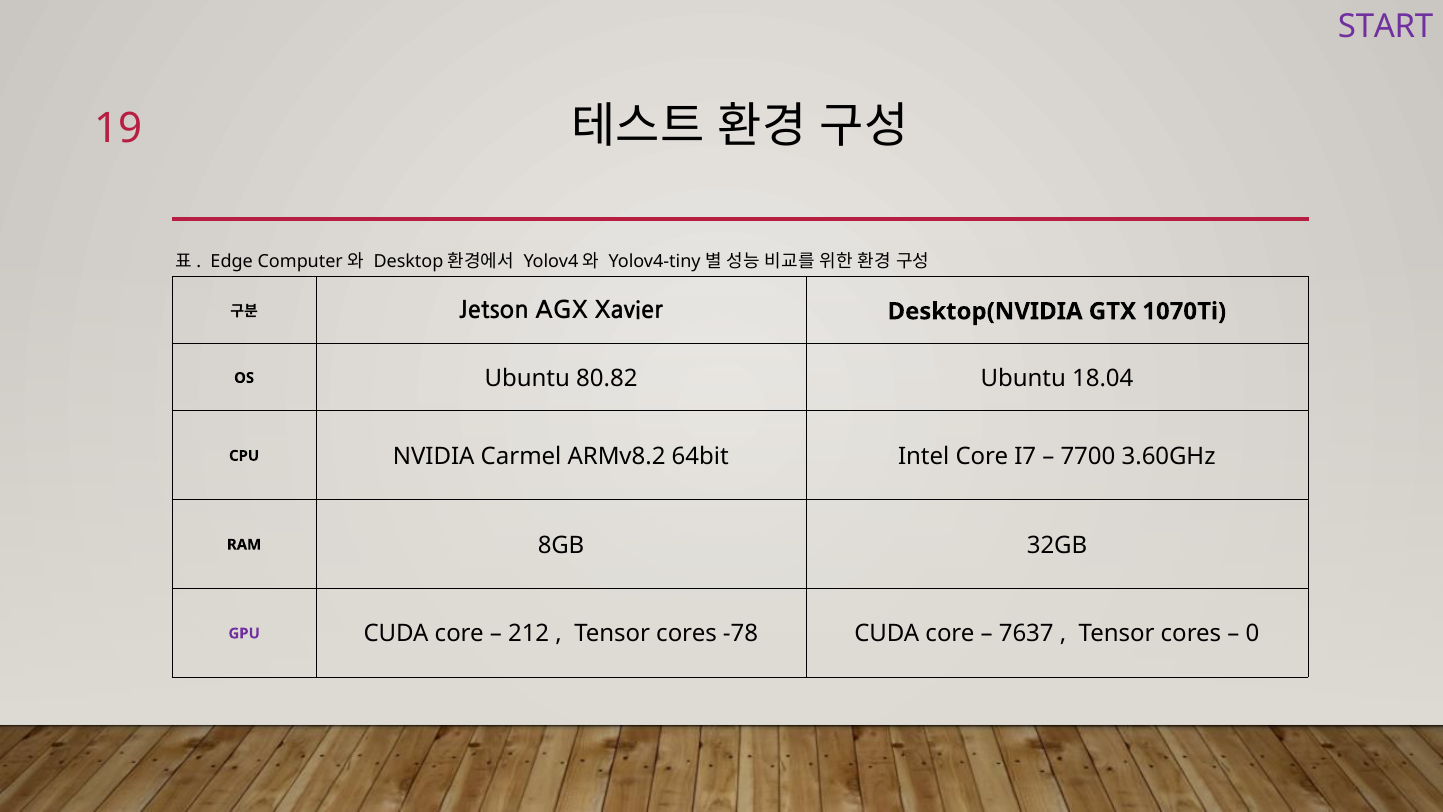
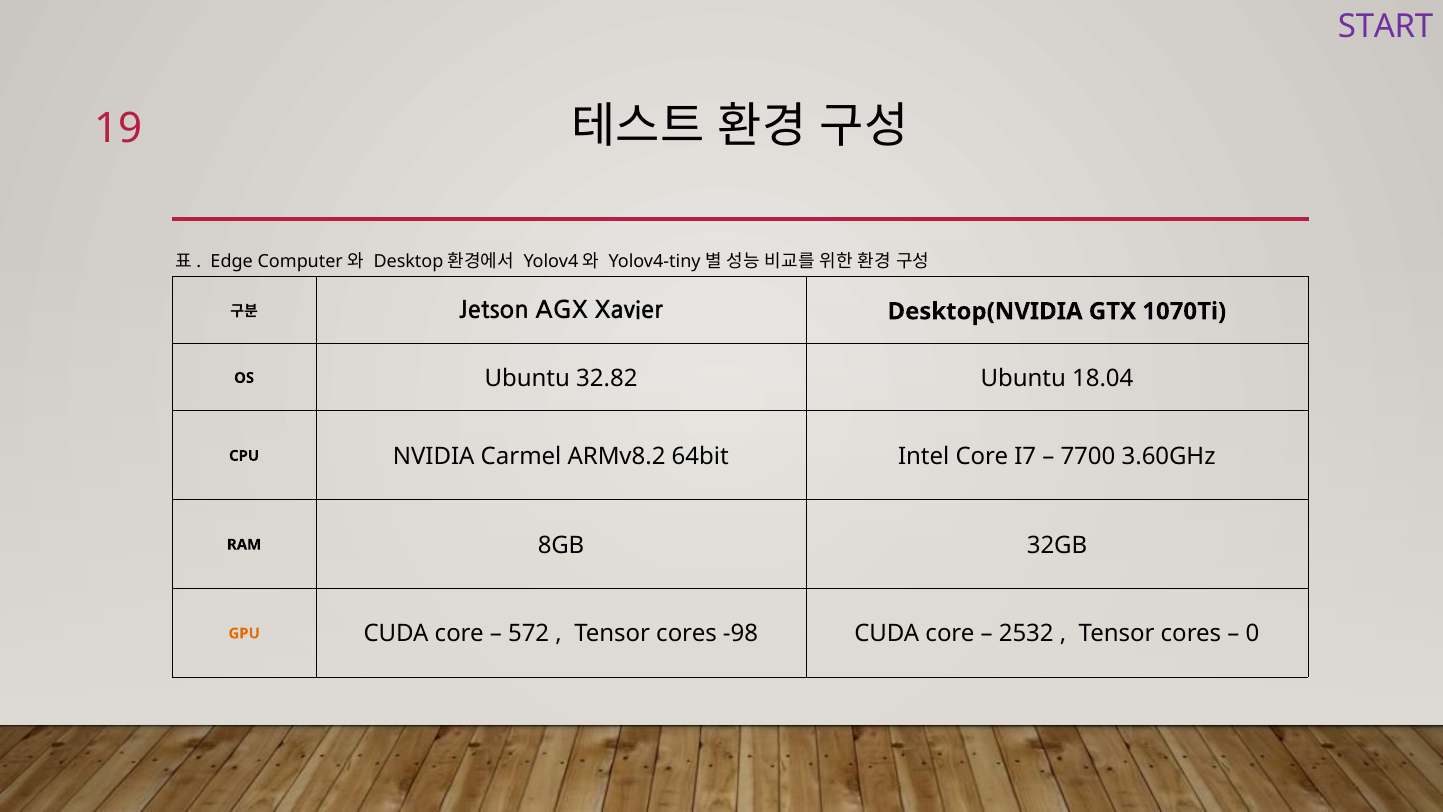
80.82: 80.82 -> 32.82 (607, 378)
GPU colour: purple -> orange (244, 633)
212: 212 -> 572 (529, 634)
-78: -78 -> -98 (741, 634)
7637: 7637 -> 2532 (1026, 634)
